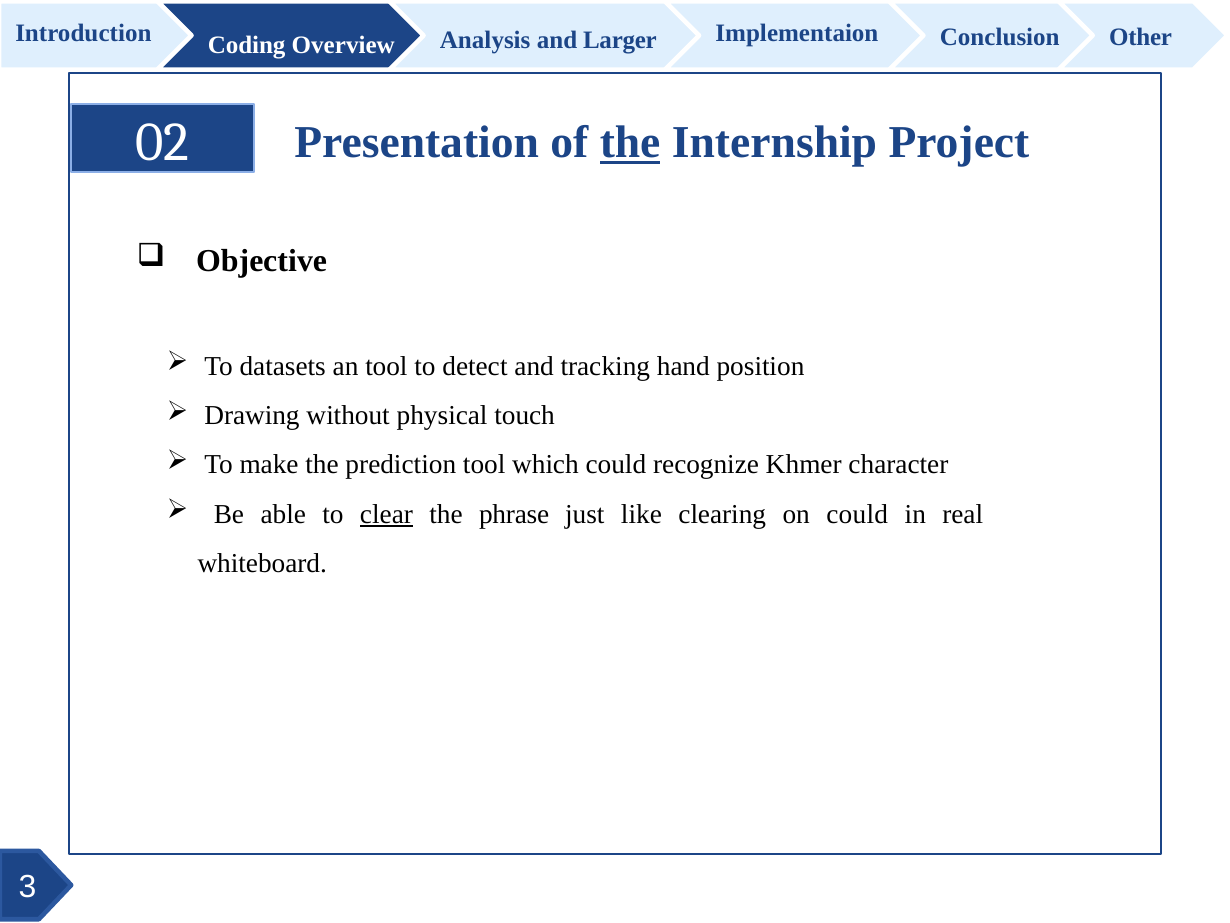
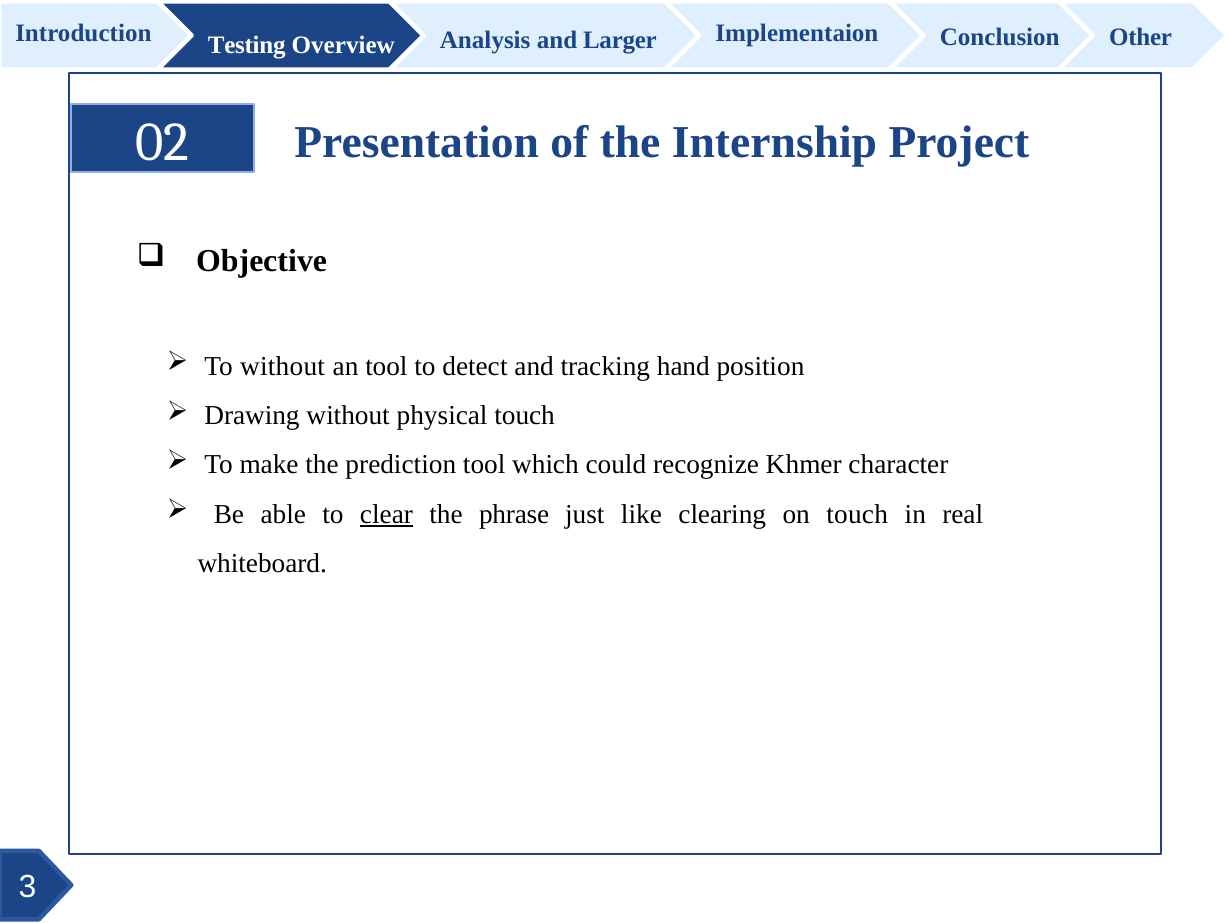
Coding: Coding -> Testing (247, 45)
the underline: present -> none (630, 143)
To datasets: datasets -> without (283, 366)
on could: could -> touch (857, 514)
